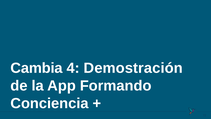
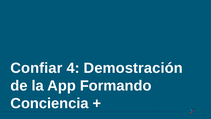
Cambia: Cambia -> Confiar (36, 68)
